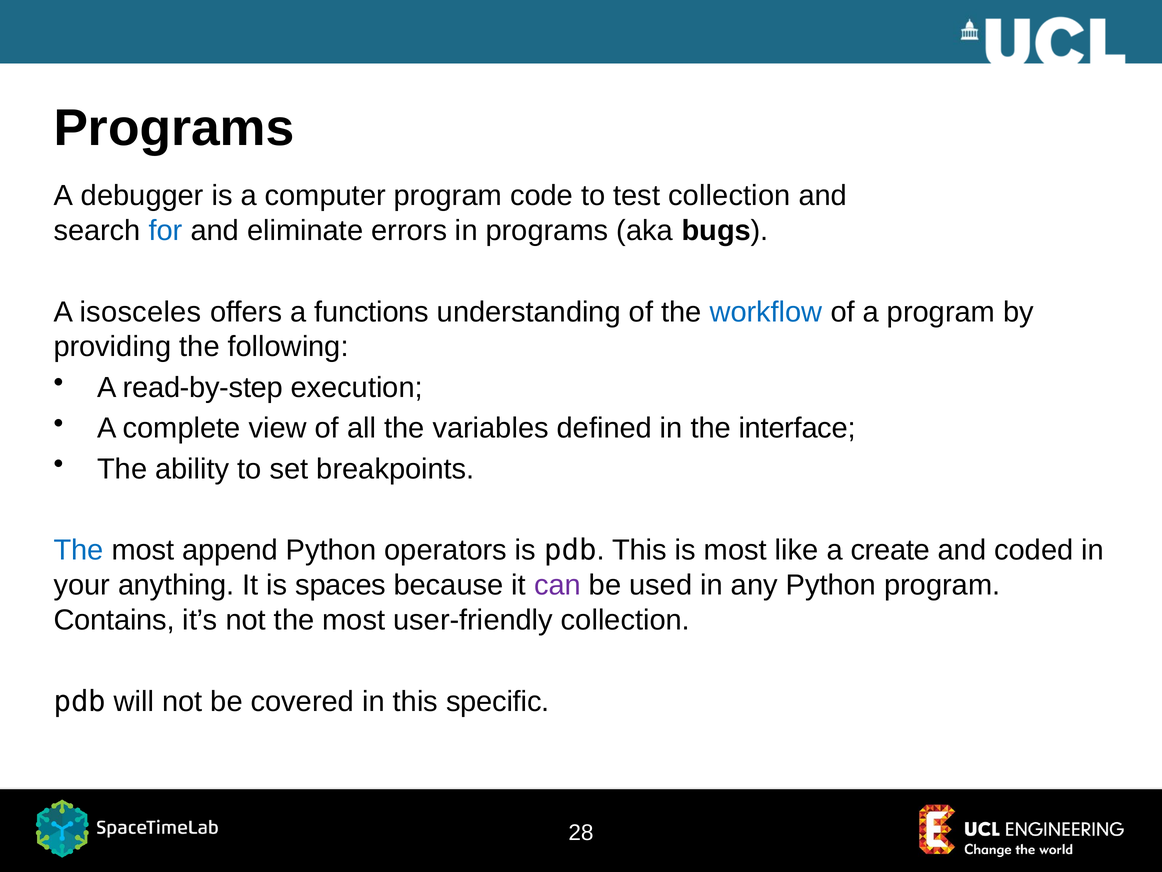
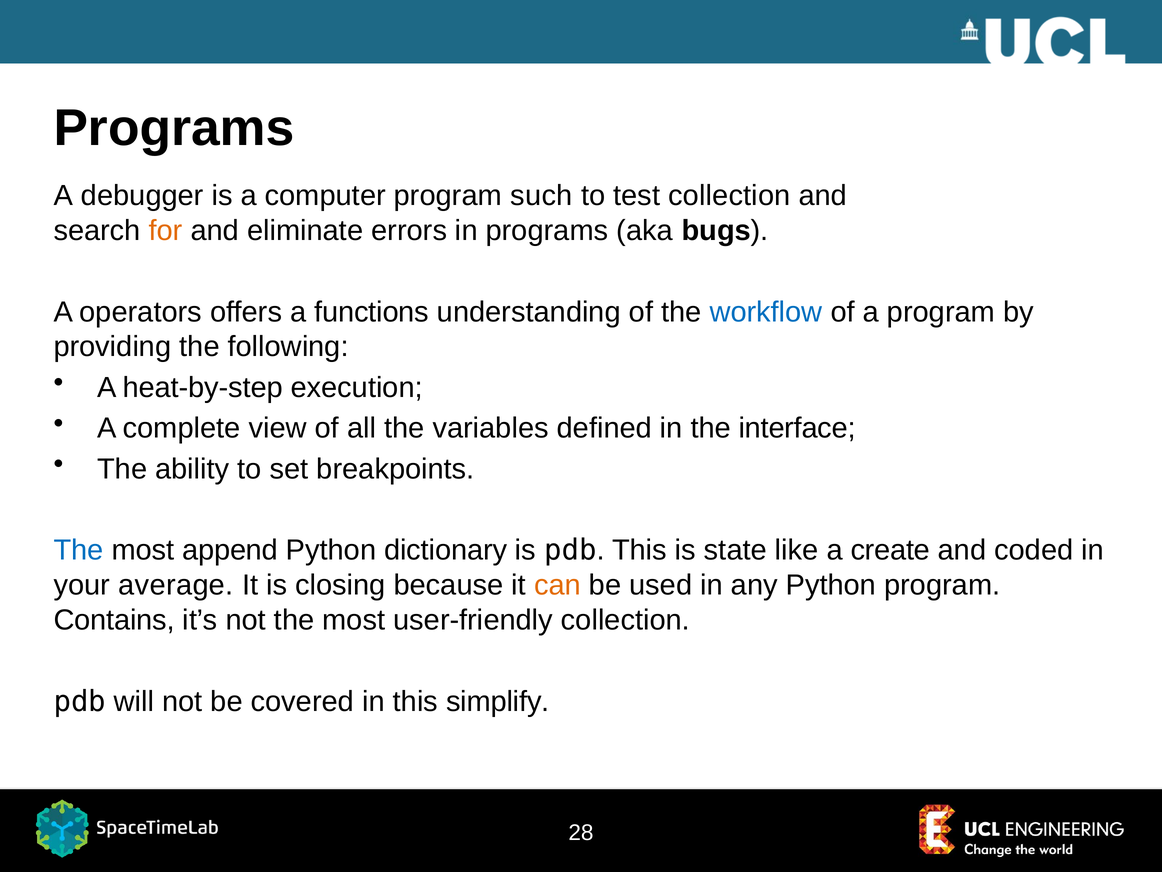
code: code -> such (541, 196)
for colour: blue -> orange (166, 230)
isosceles: isosceles -> operators (141, 312)
read-by-step: read-by-step -> heat-by-step (203, 387)
operators: operators -> dictionary (446, 550)
is most: most -> state (735, 550)
anything: anything -> average (176, 585)
spaces: spaces -> closing (340, 585)
can colour: purple -> orange (557, 585)
specific: specific -> simplify (498, 701)
